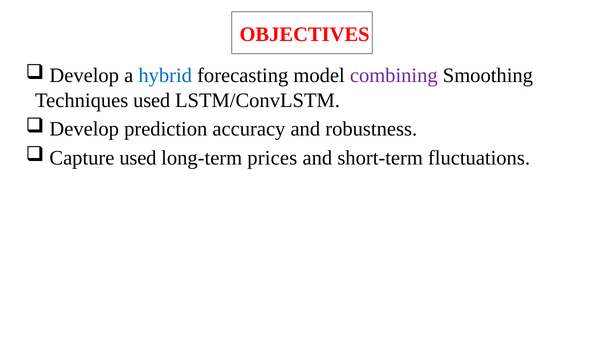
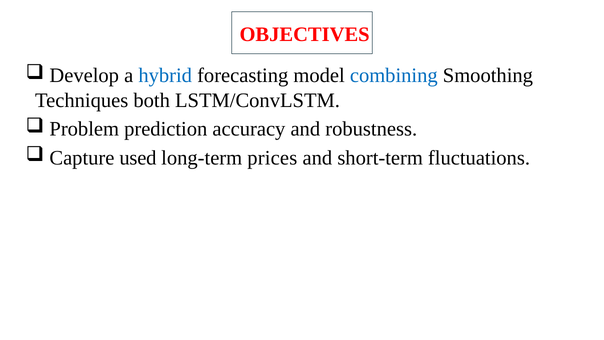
combining colour: purple -> blue (394, 76)
Techniques used: used -> both (152, 100)
Develop: Develop -> Problem (84, 129)
